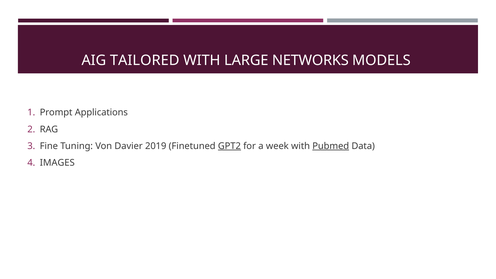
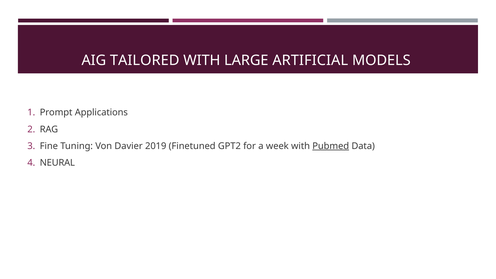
NETWORKS: NETWORKS -> ARTIFICIAL (310, 60)
GPT2 underline: present -> none (229, 146)
IMAGES: IMAGES -> NEURAL (57, 163)
